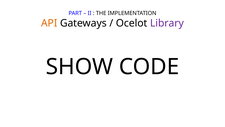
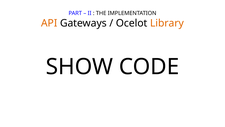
Library colour: purple -> orange (167, 23)
